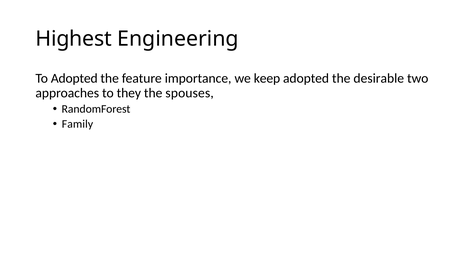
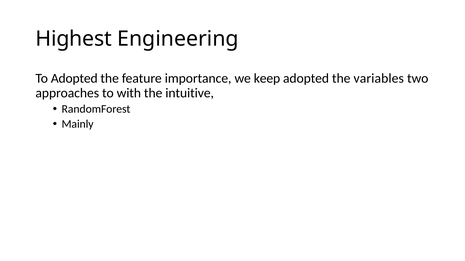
desirable: desirable -> variables (379, 79)
they: they -> with (129, 93)
spouses: spouses -> intuitive (190, 93)
Family: Family -> Mainly (78, 124)
